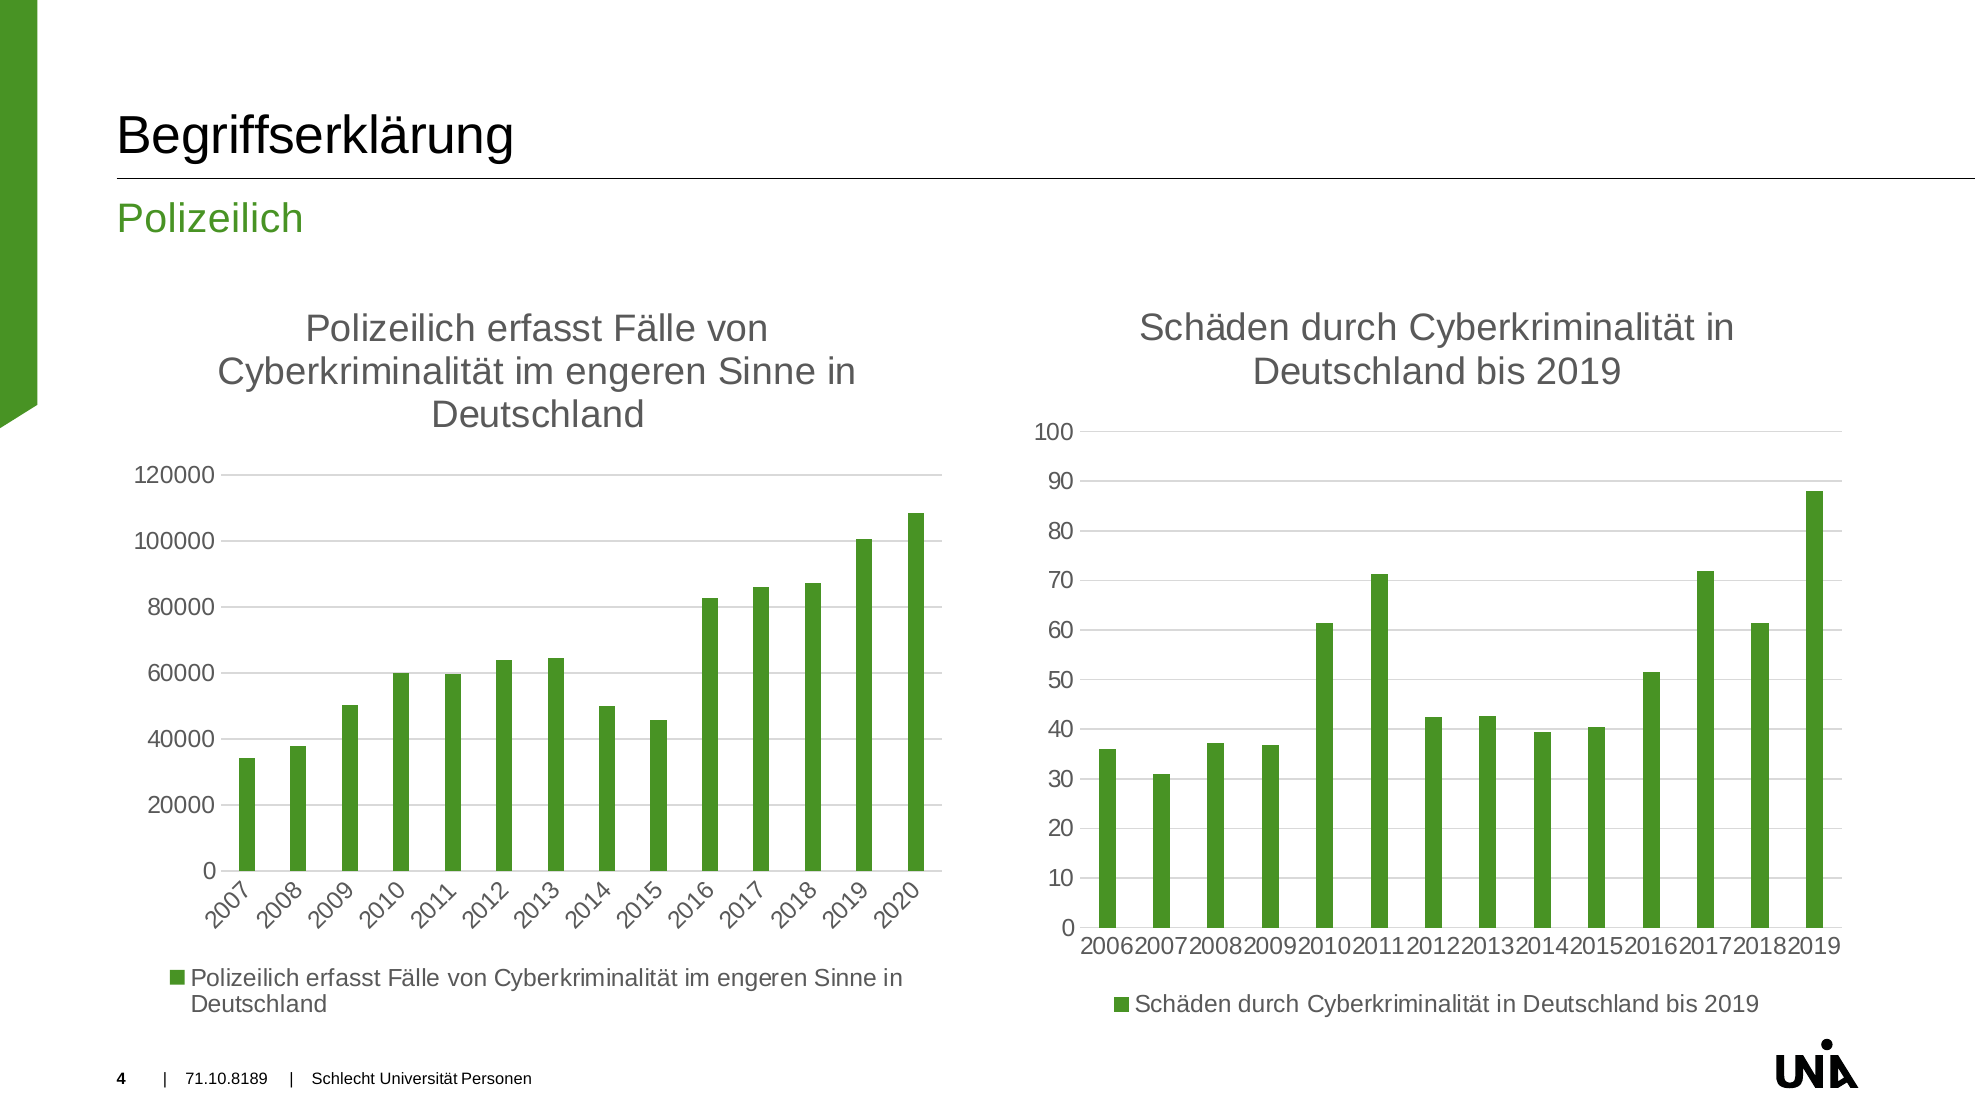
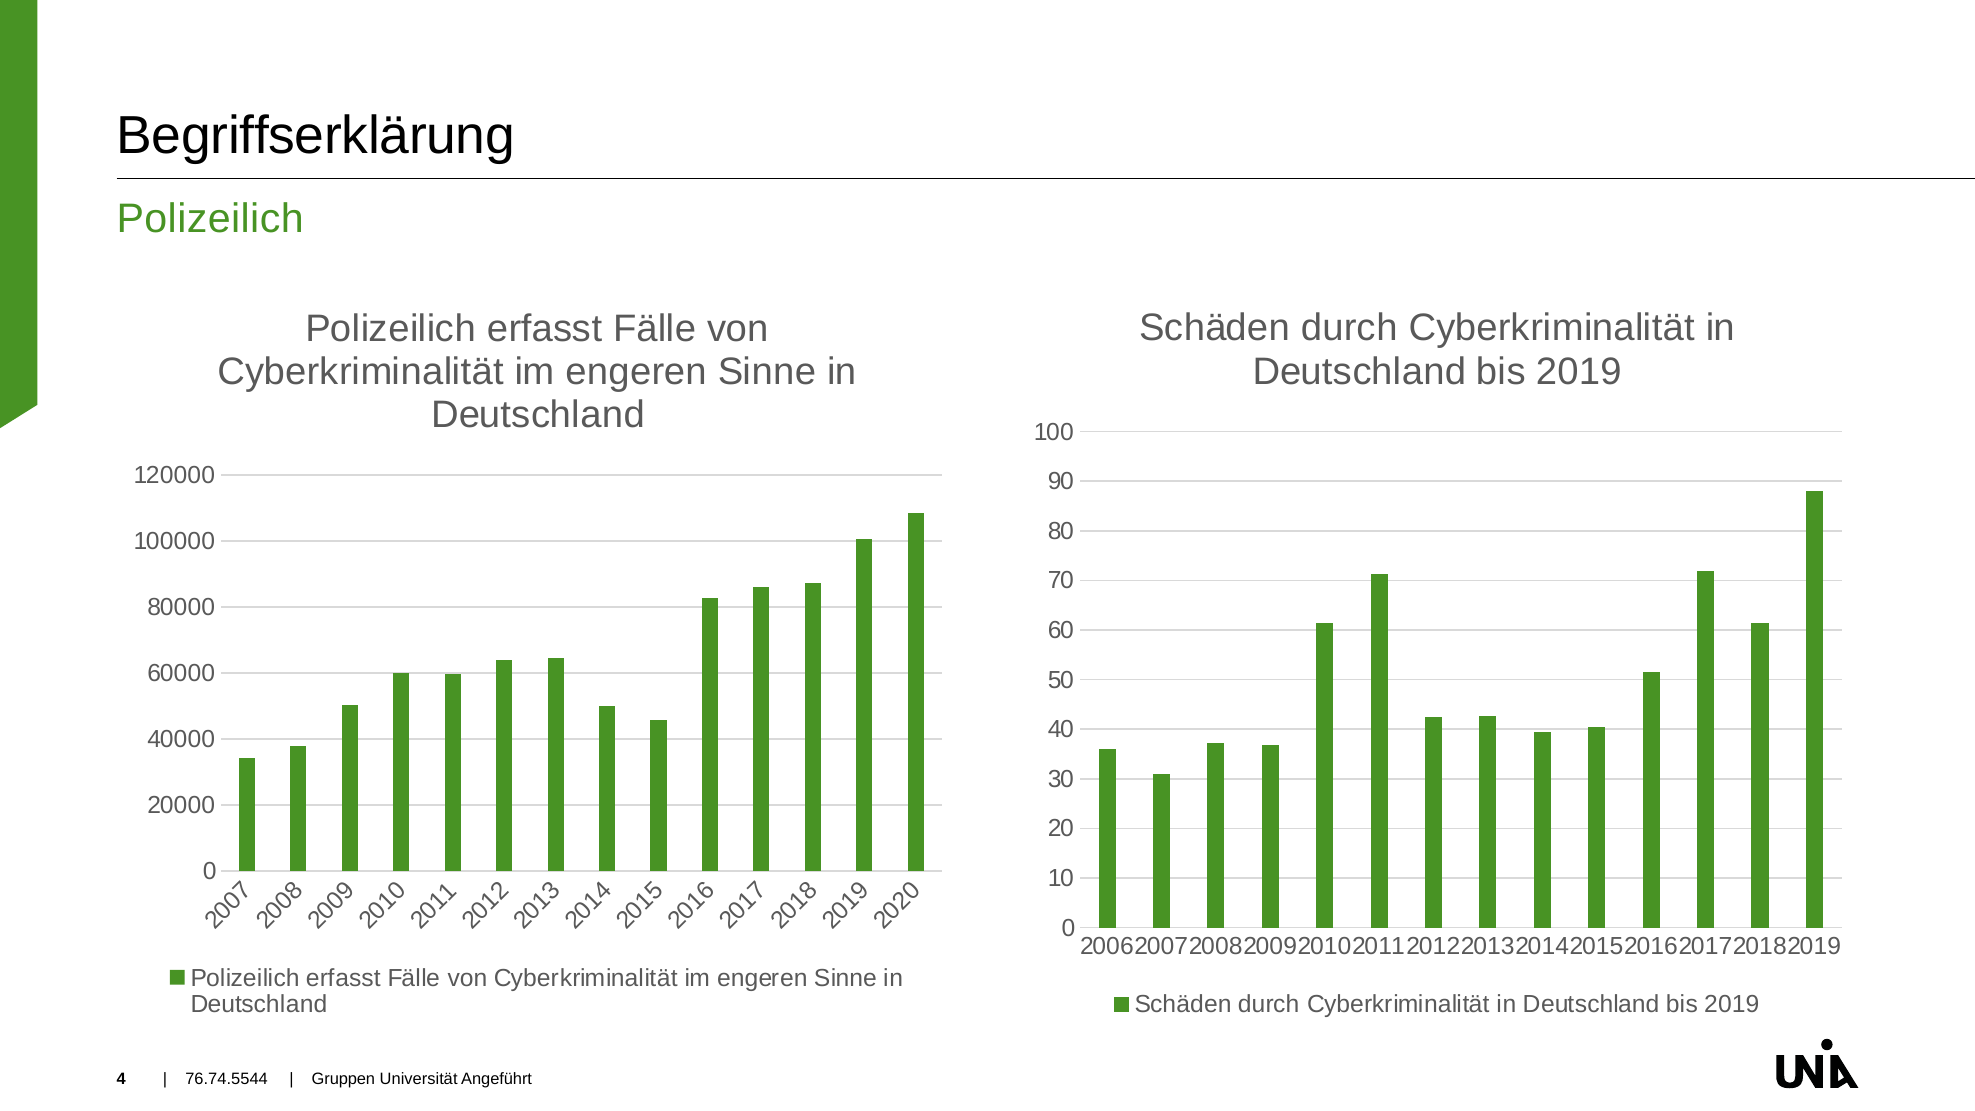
71.10.8189: 71.10.8189 -> 76.74.5544 (227, 1079)
Schlecht: Schlecht -> Gruppen (343, 1079)
Personen: Personen -> Angeführt (497, 1079)
